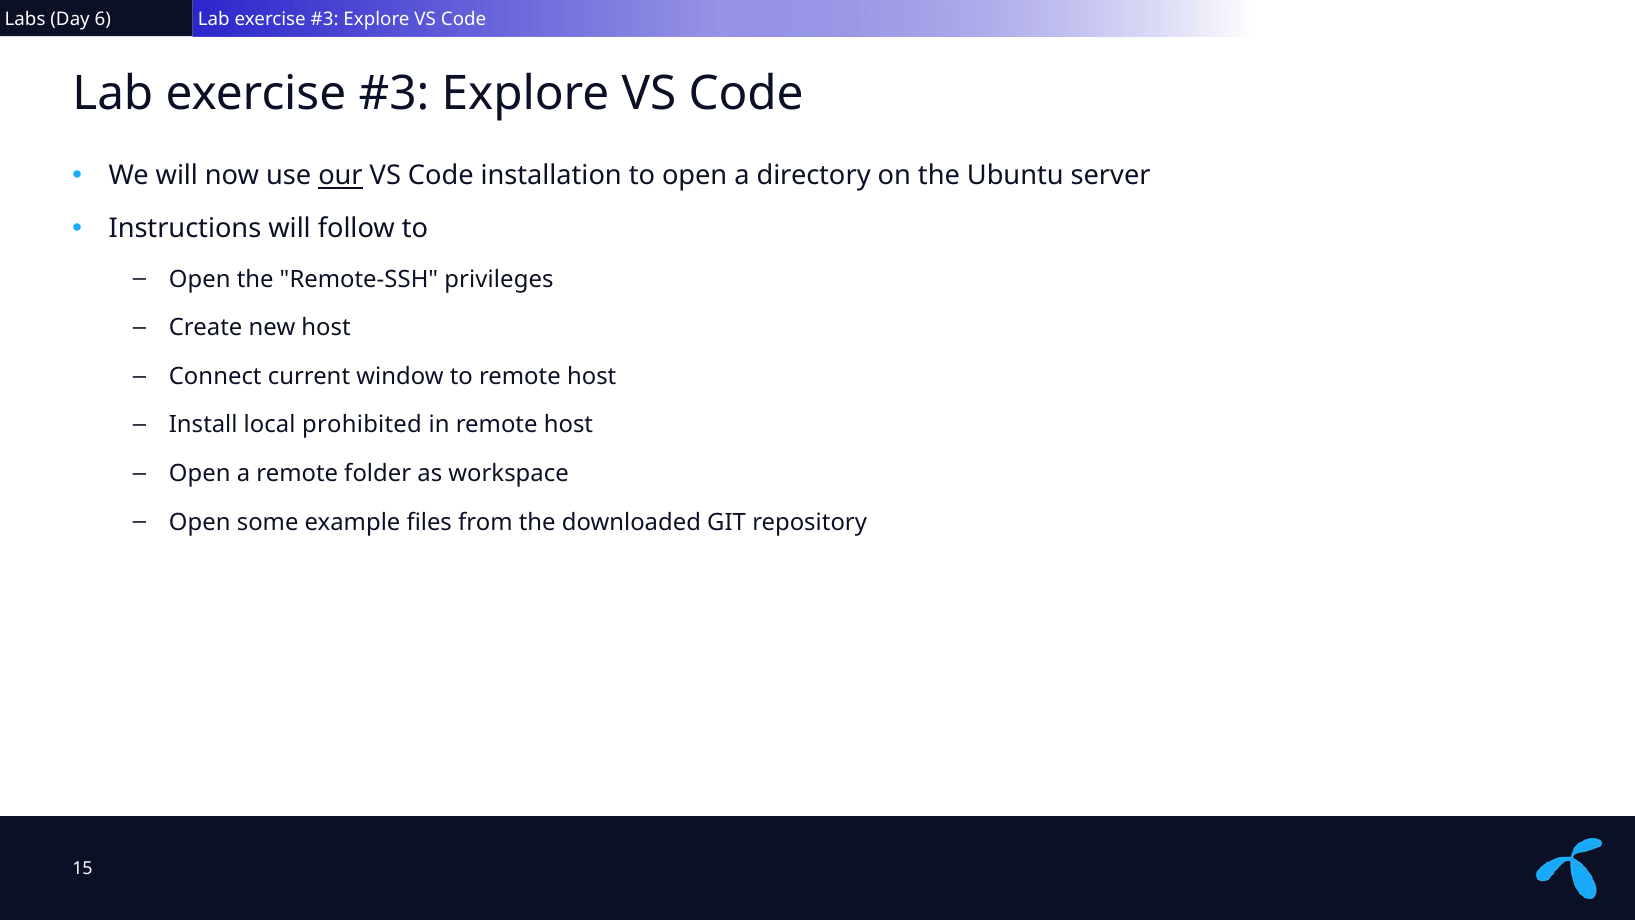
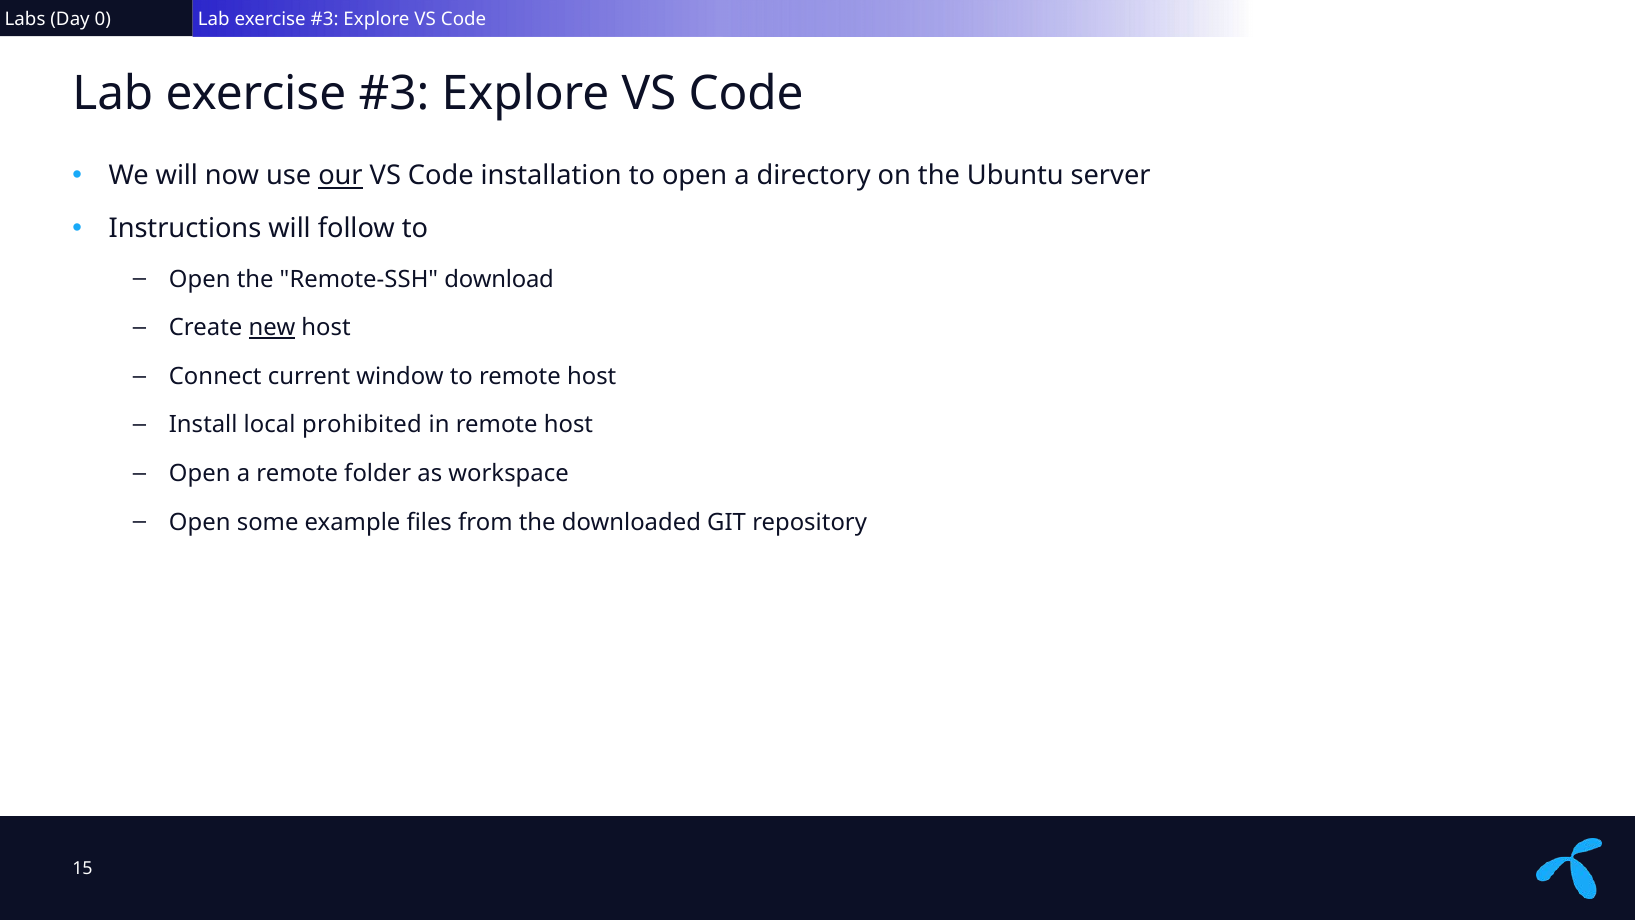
6: 6 -> 0 (103, 19)
privileges: privileges -> download (499, 279)
new underline: none -> present (272, 328)
